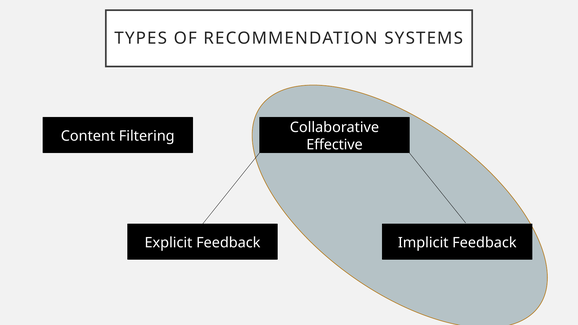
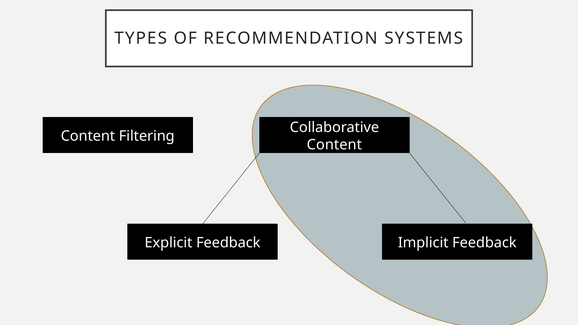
Effective: Effective -> Content (334, 145)
